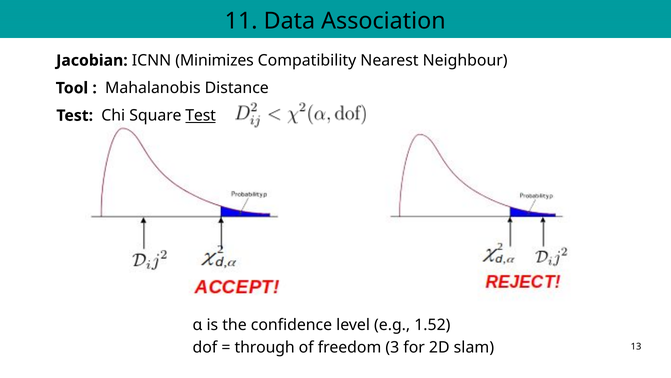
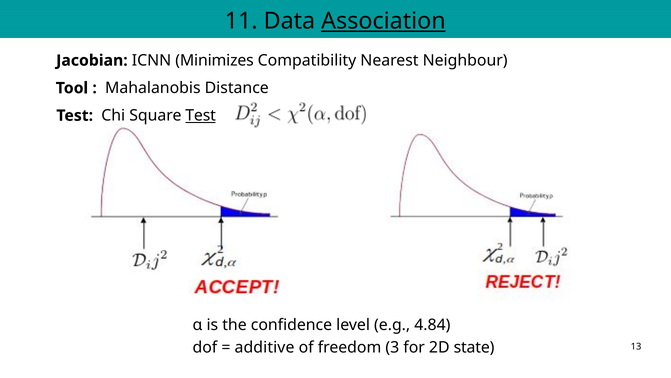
Association underline: none -> present (383, 21)
1.52: 1.52 -> 4.84 (432, 325)
through: through -> additive (264, 347)
slam: slam -> state (474, 347)
